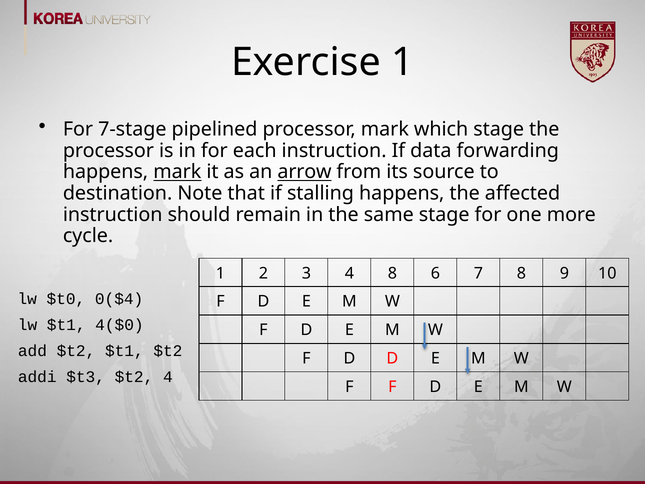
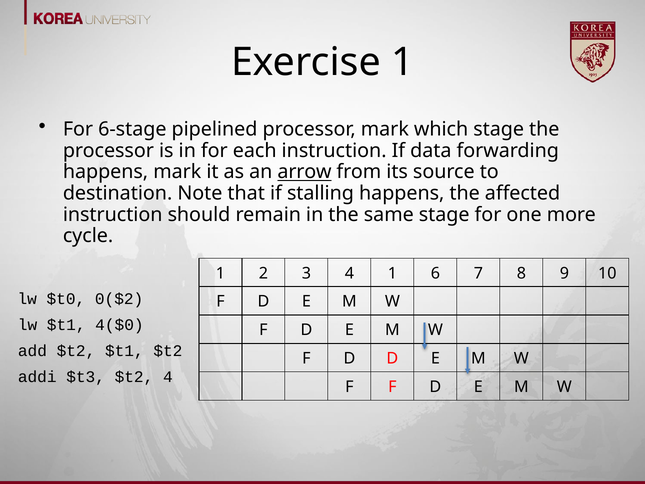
7-stage: 7-stage -> 6-stage (132, 129)
mark underline: present -> none (177, 172)
4 8: 8 -> 1 (392, 273)
0($4: 0($4 -> 0($2 (119, 299)
